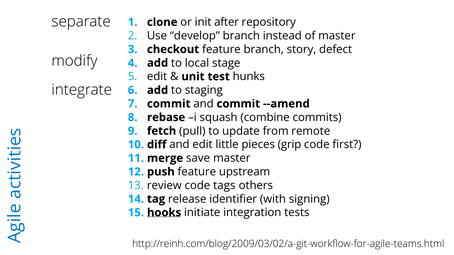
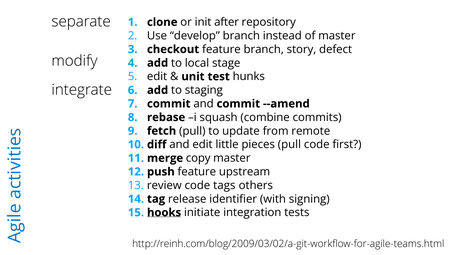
pieces grip: grip -> pull (289, 145)
save: save -> copy (198, 158)
